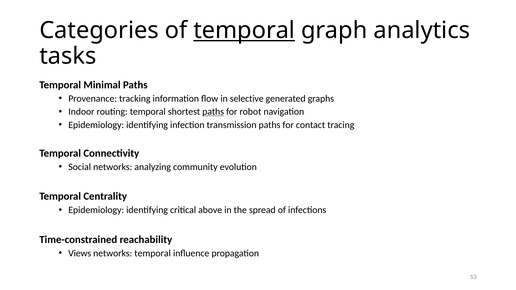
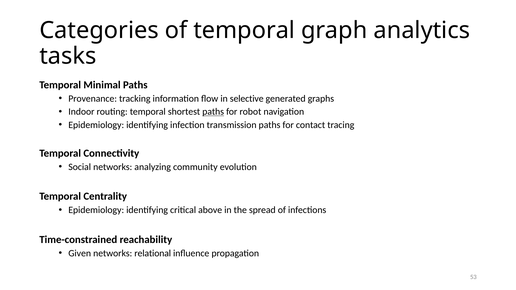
temporal underline: present -> none (244, 31)
Views: Views -> Given (80, 253)
networks temporal: temporal -> relational (153, 253)
